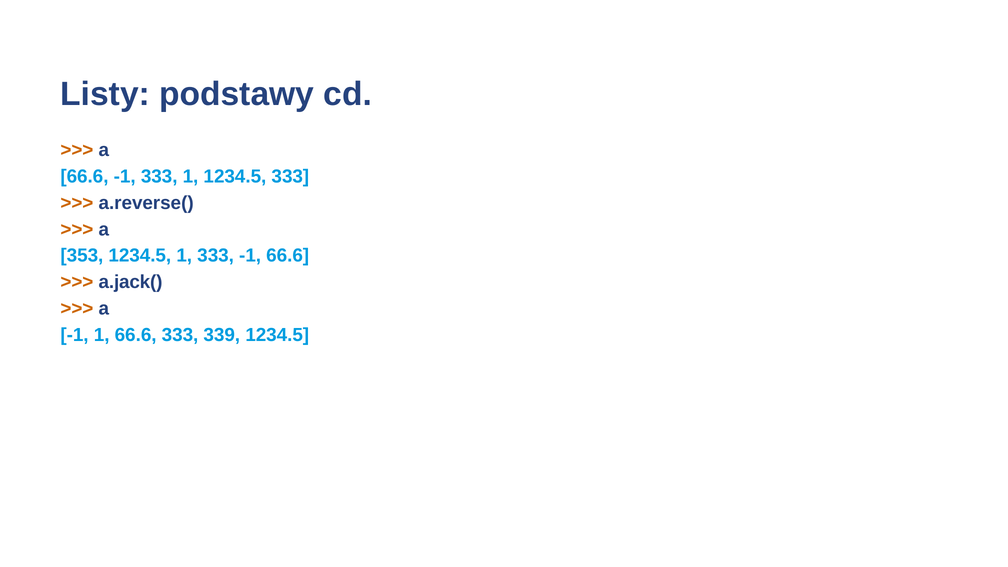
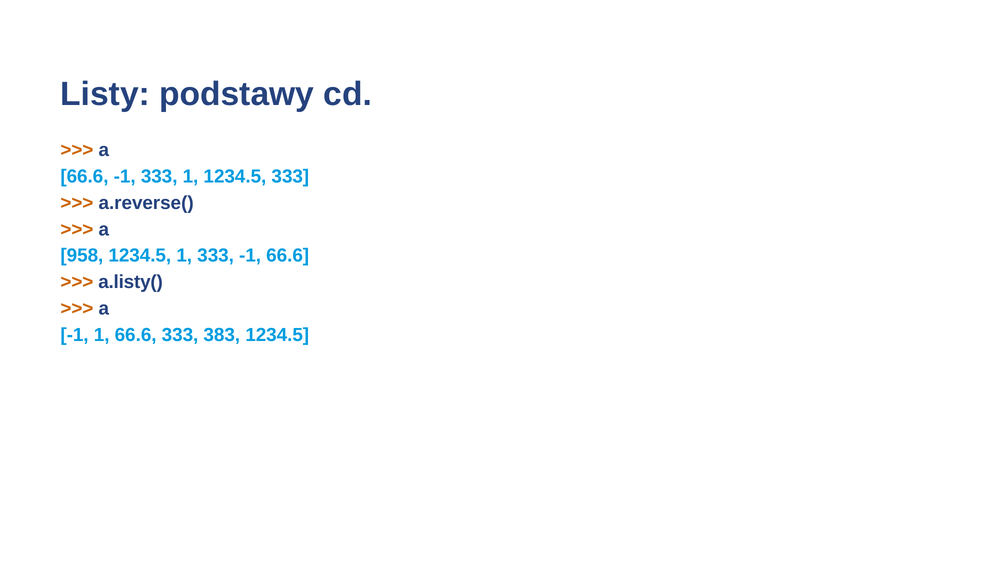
353: 353 -> 958 (82, 256)
a.jack(: a.jack( -> a.listy( (131, 282)
339: 339 -> 383 (222, 335)
